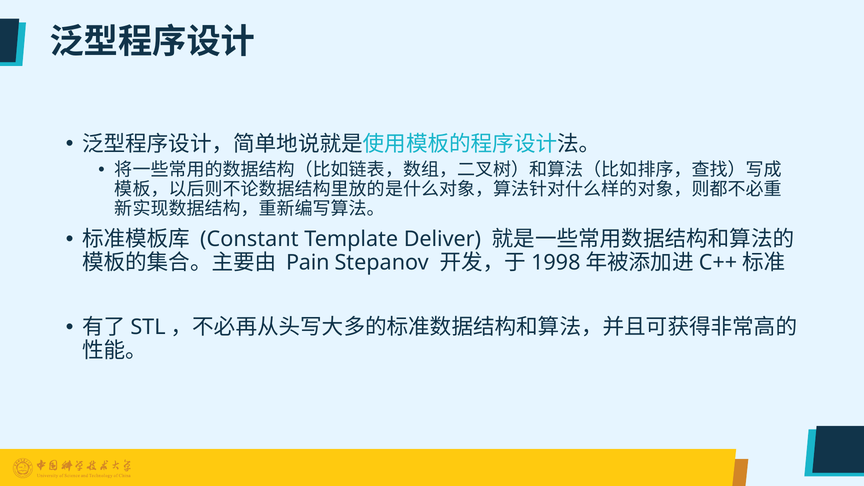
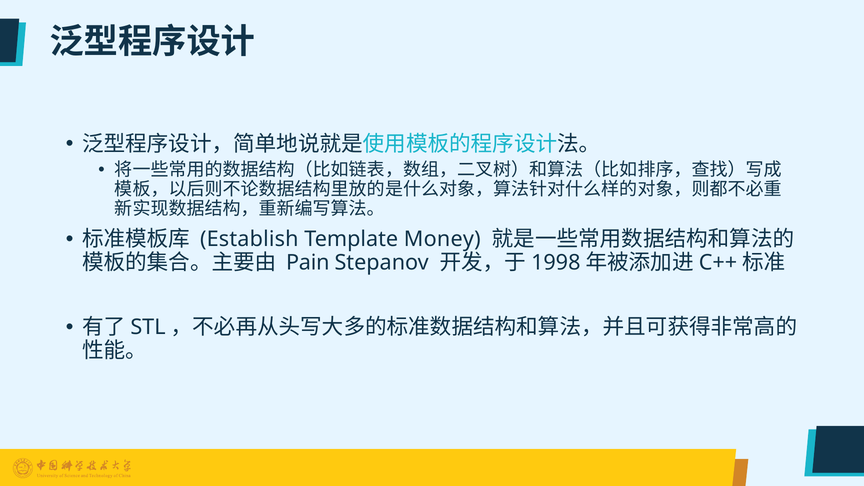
Constant: Constant -> Establish (249, 239)
Deliver: Deliver -> Money (442, 239)
